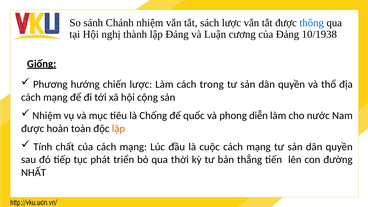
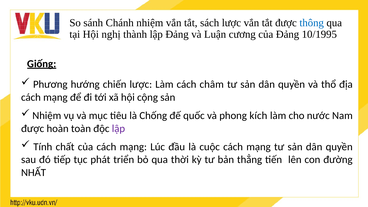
10/1938: 10/1938 -> 10/1995 (319, 34)
trong: trong -> châm (212, 84)
diễn: diễn -> kích (258, 116)
lập colour: orange -> purple (118, 128)
